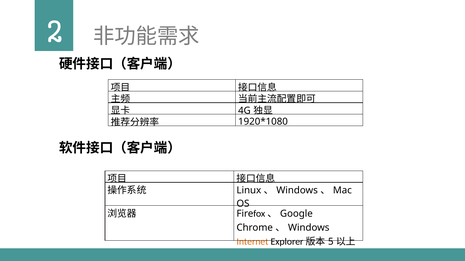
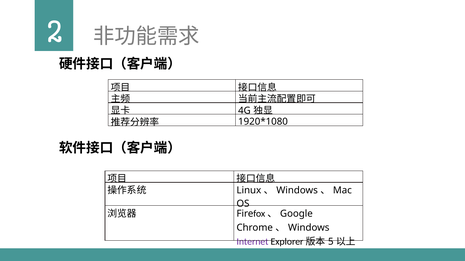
Internet colour: orange -> purple (252, 242)
